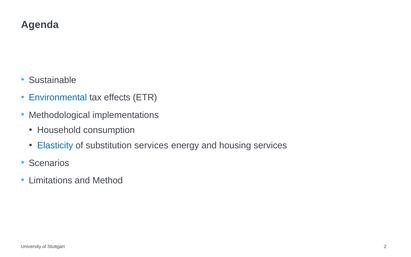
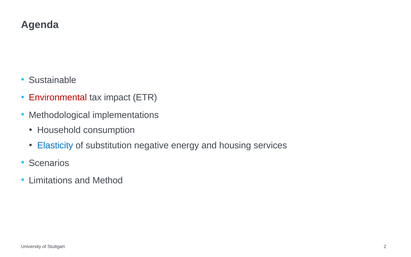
Environmental colour: blue -> red (58, 98)
effects: effects -> impact (117, 98)
substitution services: services -> negative (151, 145)
